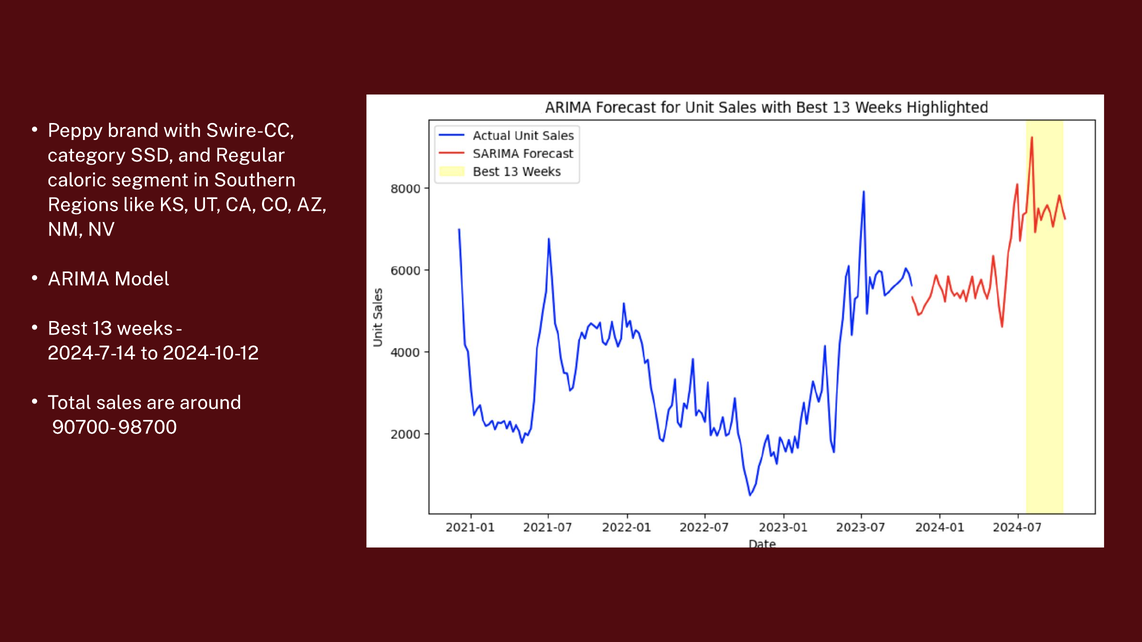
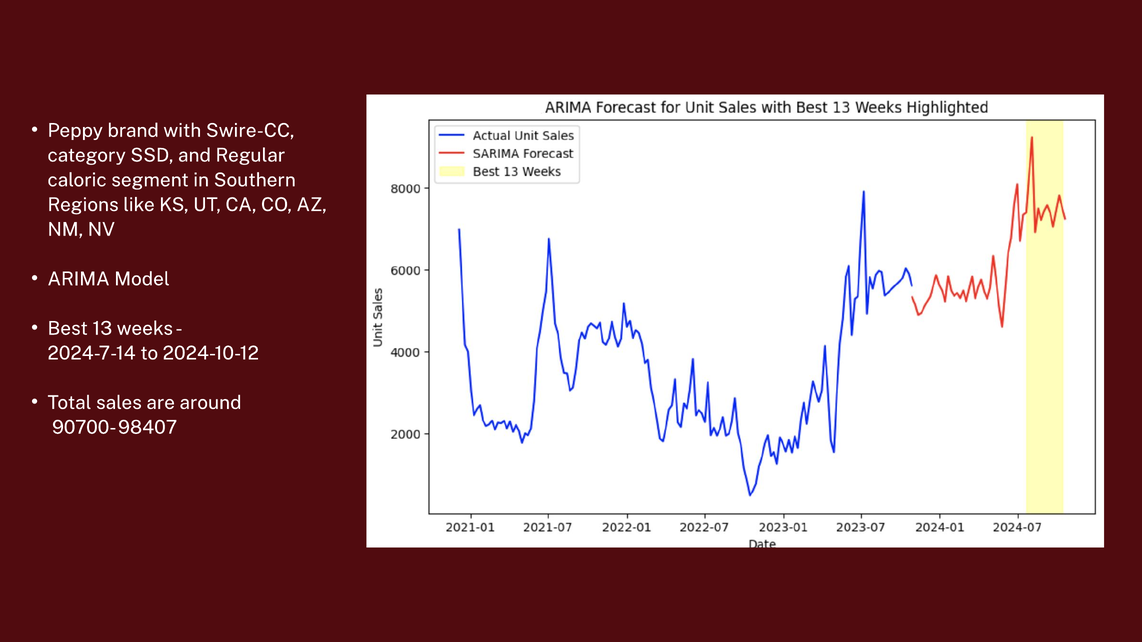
98700: 98700 -> 98407 (148, 428)
